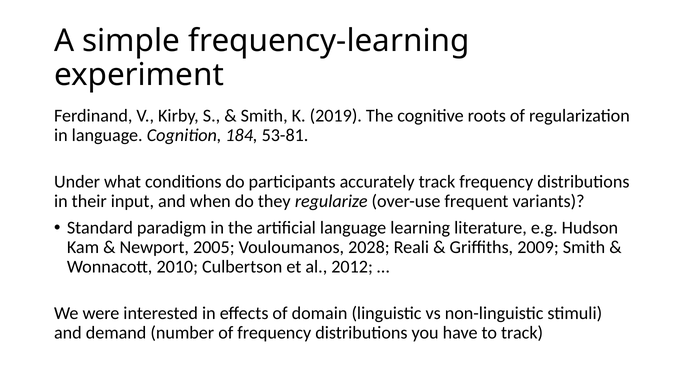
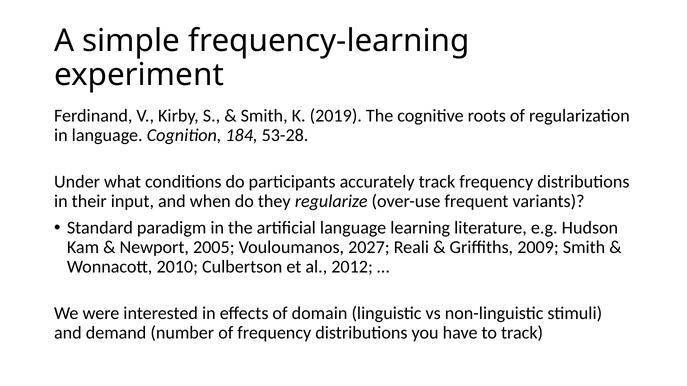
53-81: 53-81 -> 53-28 (285, 136)
2028: 2028 -> 2027 (369, 248)
